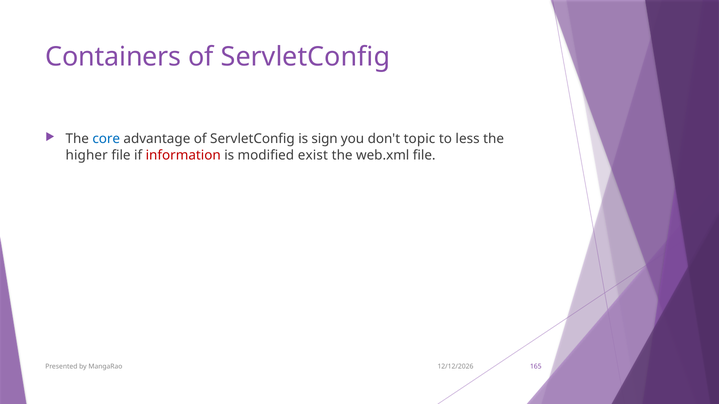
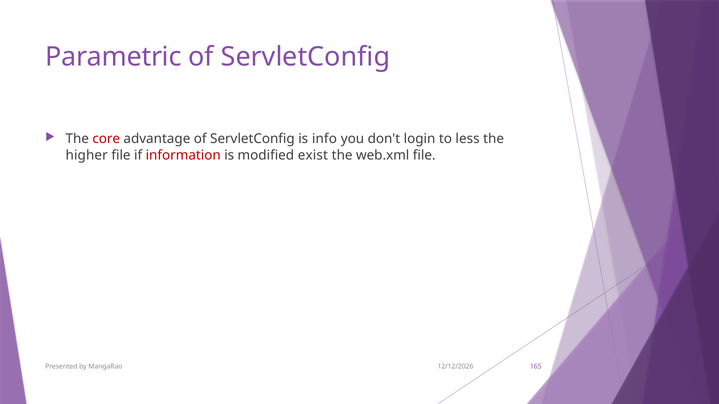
Containers: Containers -> Parametric (113, 57)
core colour: blue -> red (106, 139)
sign: sign -> info (324, 139)
topic: topic -> login (420, 139)
